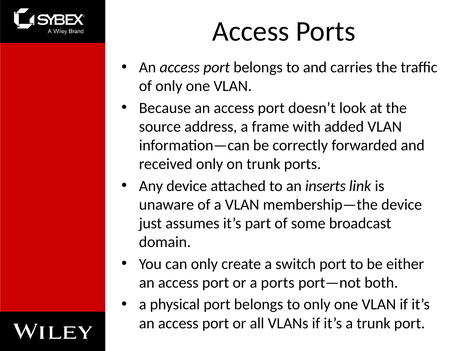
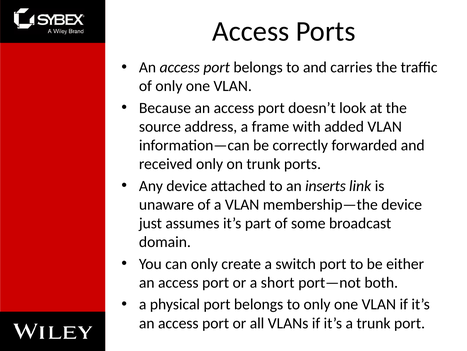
a ports: ports -> short (278, 282)
